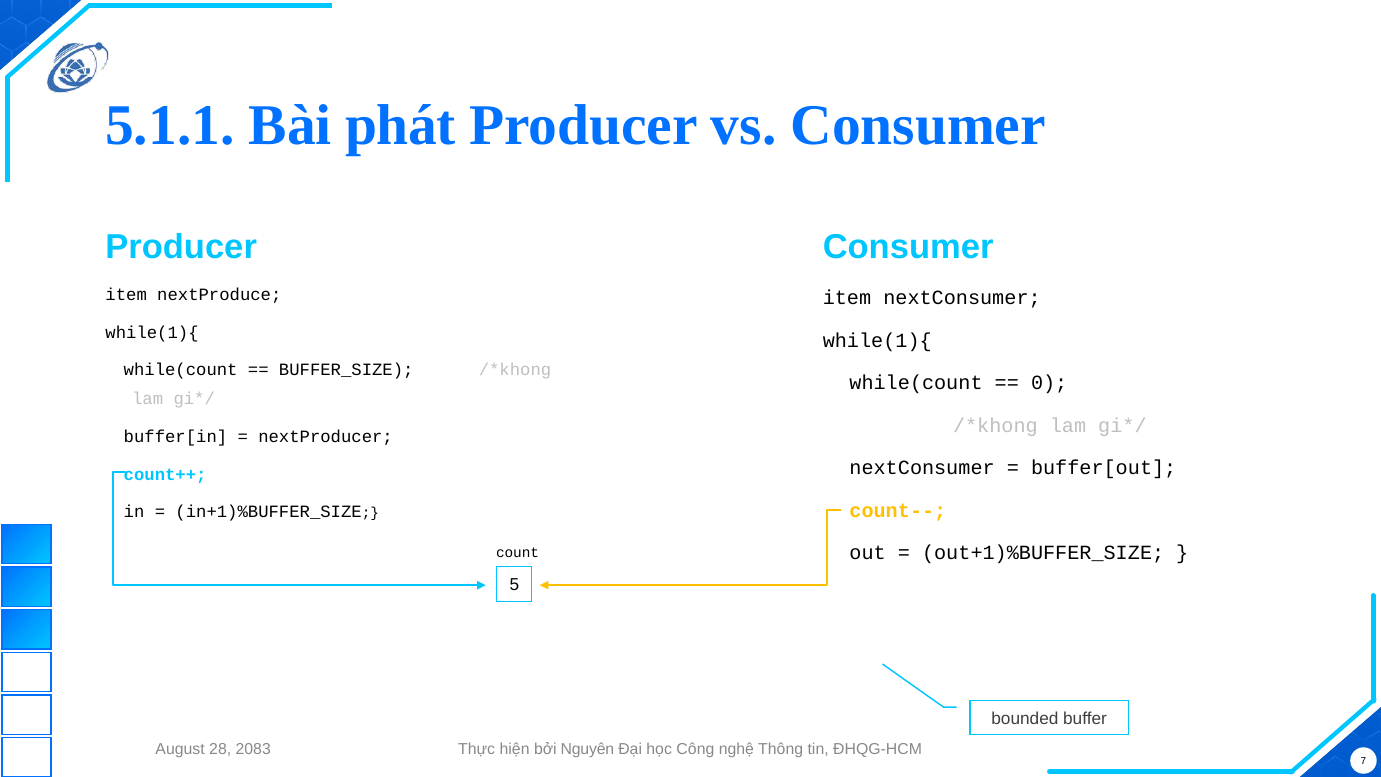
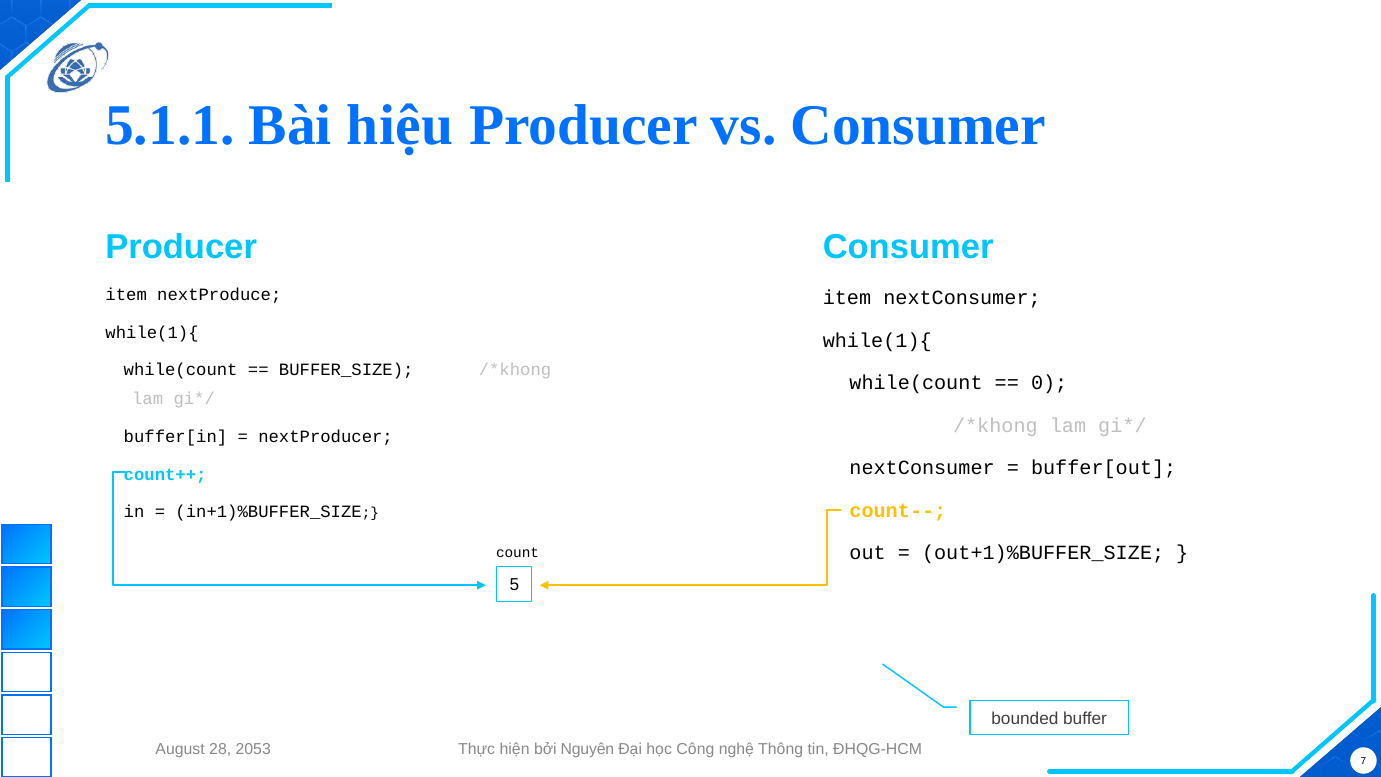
phát: phát -> hiệu (400, 126)
2083: 2083 -> 2053 (253, 749)
